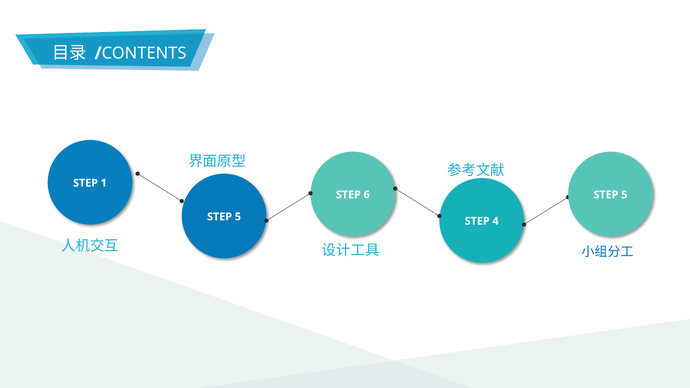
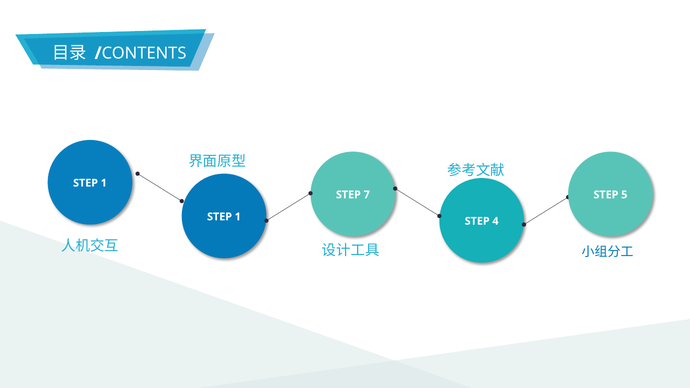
6: 6 -> 7 (367, 195)
5: 5 -> 1 (238, 217)
